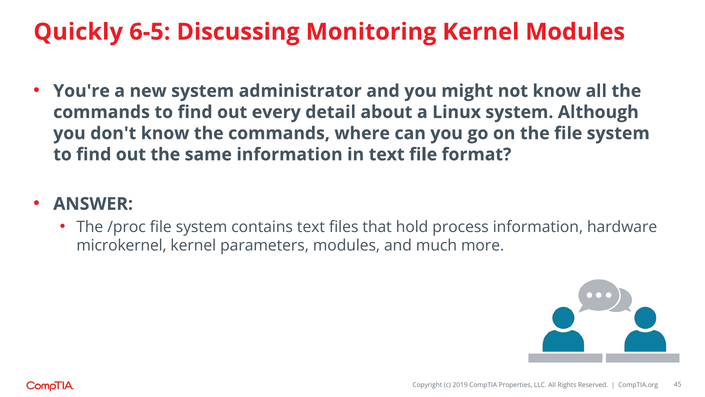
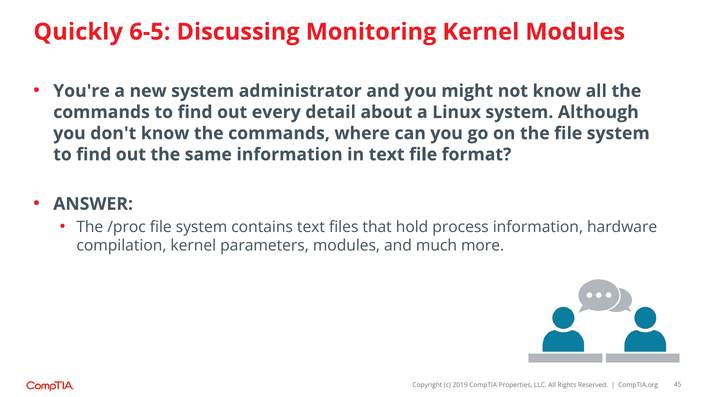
microkernel: microkernel -> compilation (121, 245)
